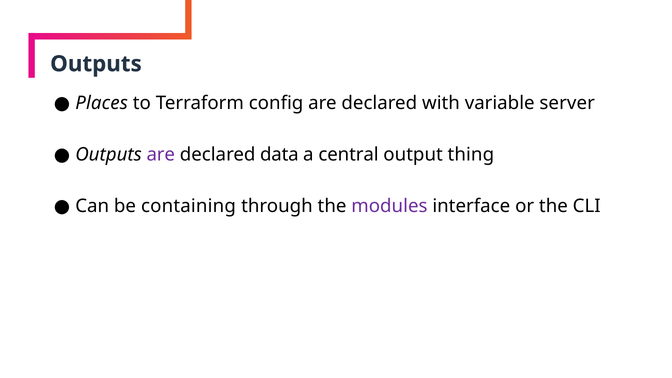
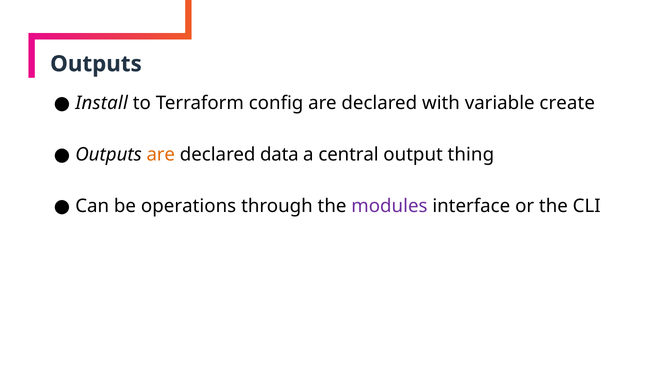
Places: Places -> Install (102, 103)
server: server -> create (567, 103)
are colour: purple -> orange (161, 155)
containing: containing -> operations (189, 206)
